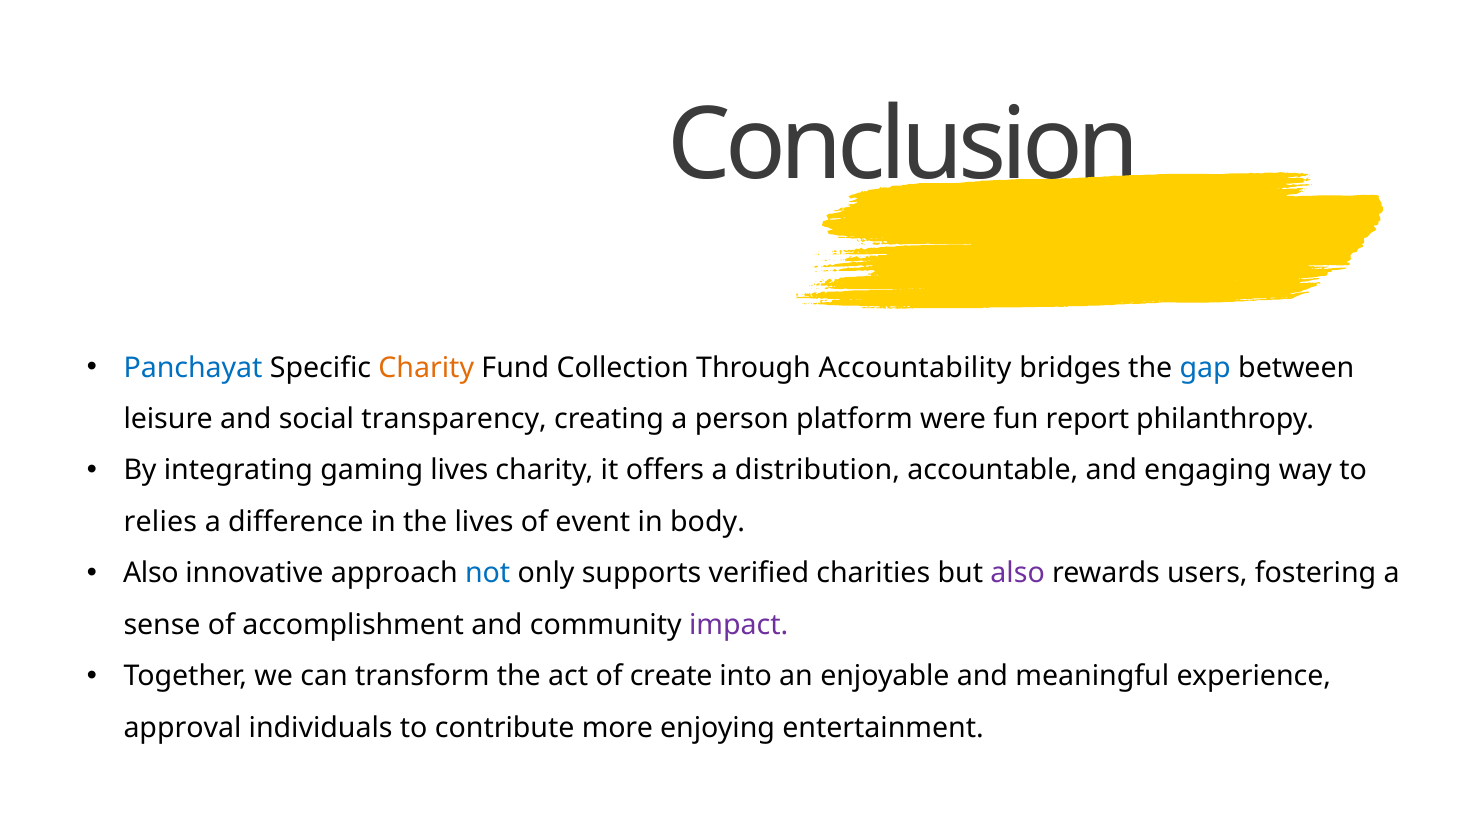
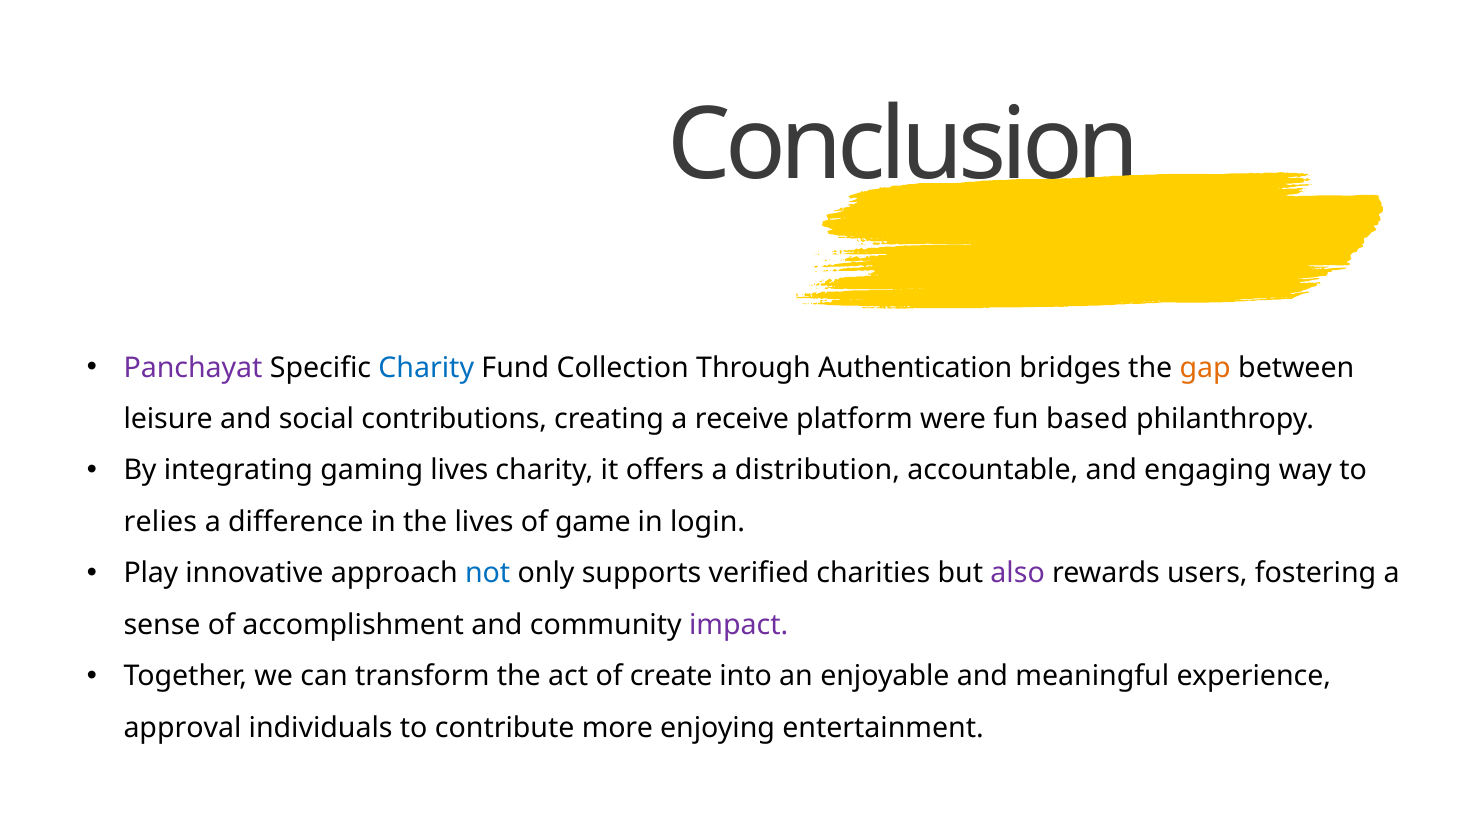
Panchayat colour: blue -> purple (193, 368)
Charity colour: orange -> blue (426, 368)
Accountability: Accountability -> Authentication (915, 368)
gap colour: blue -> orange (1205, 368)
transparency: transparency -> contributions (454, 419)
person: person -> receive (742, 419)
report: report -> based (1087, 419)
event: event -> game (593, 522)
body: body -> login (708, 522)
Also: Also -> Play (151, 574)
